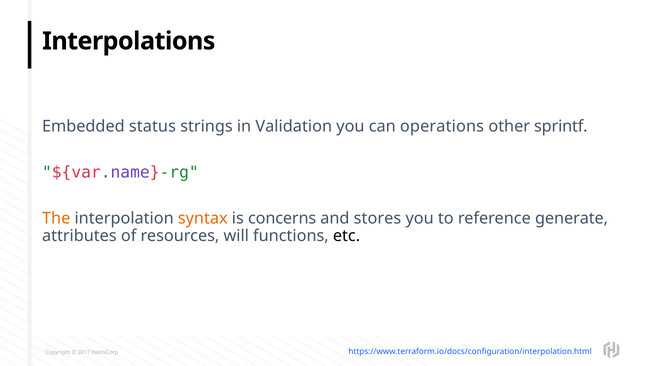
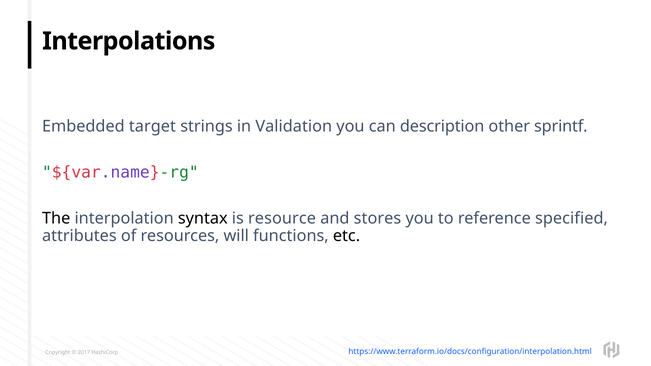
status: status -> target (152, 126)
operations: operations -> description (442, 126)
The colour: orange -> black (56, 218)
syntax colour: orange -> black (203, 218)
concerns: concerns -> resource (282, 218)
generate: generate -> specified (571, 218)
